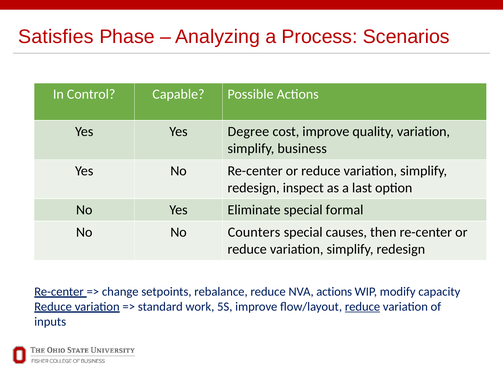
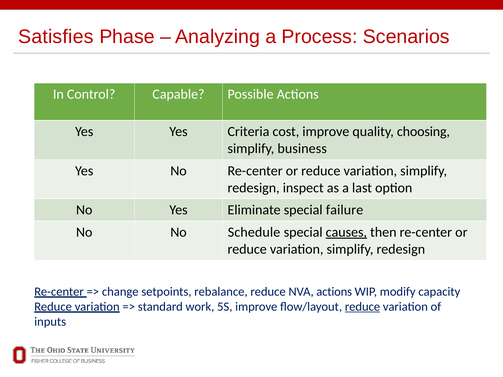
Degree: Degree -> Criteria (248, 132)
quality variation: variation -> choosing (423, 132)
formal: formal -> failure (345, 210)
Counters: Counters -> Schedule (254, 232)
causes underline: none -> present (346, 232)
